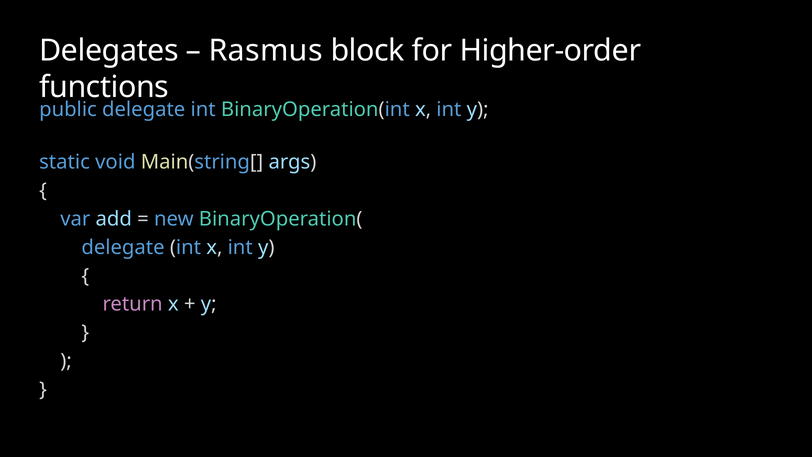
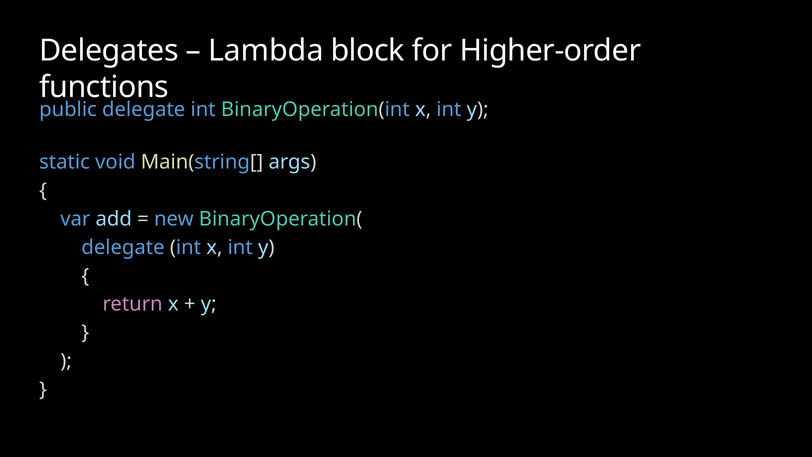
Rasmus: Rasmus -> Lambda (266, 51)
